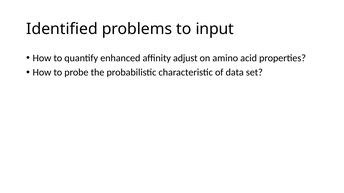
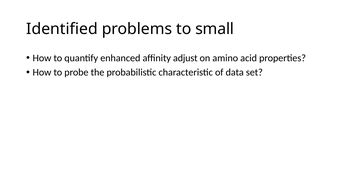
input: input -> small (215, 29)
